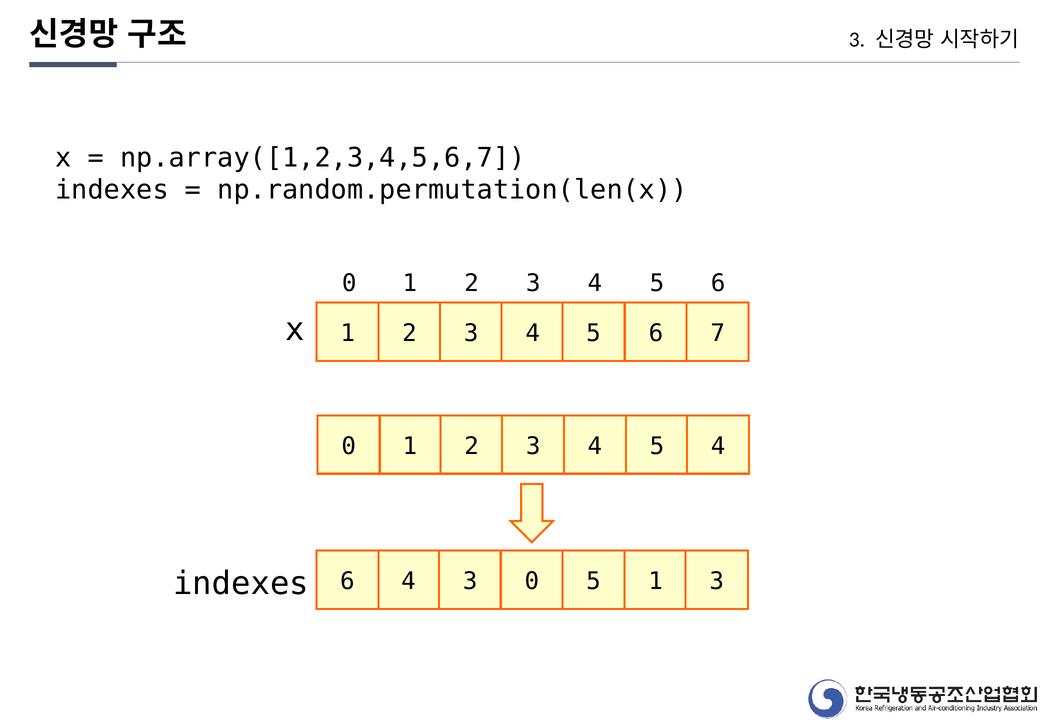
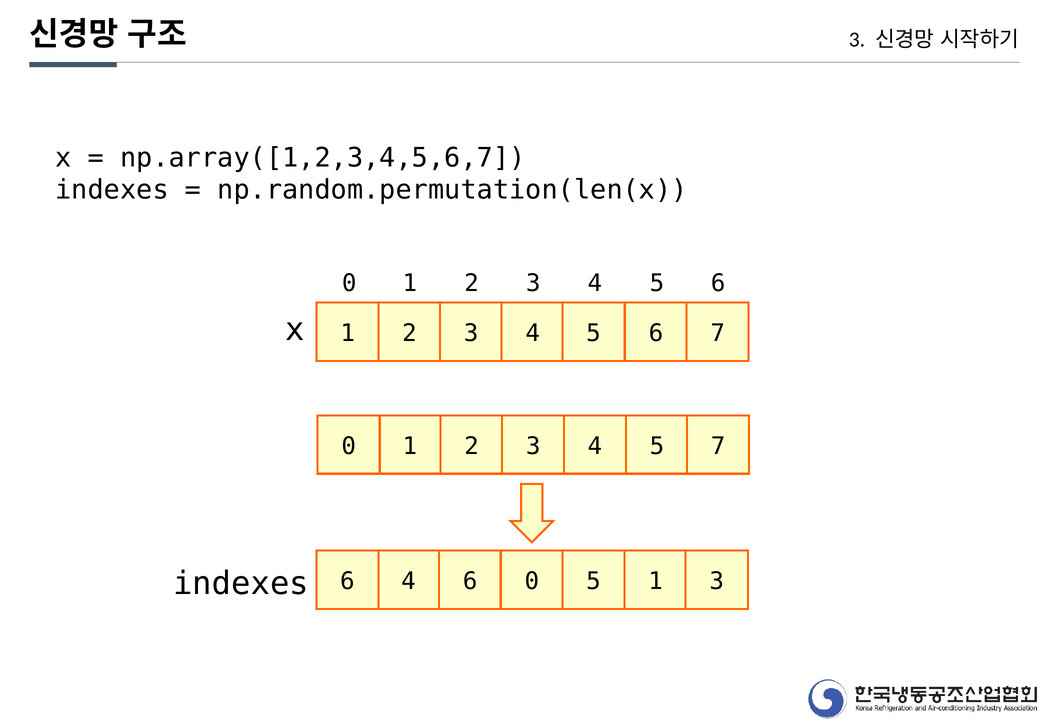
5 4: 4 -> 7 (718, 447)
4 3: 3 -> 6 (470, 582)
